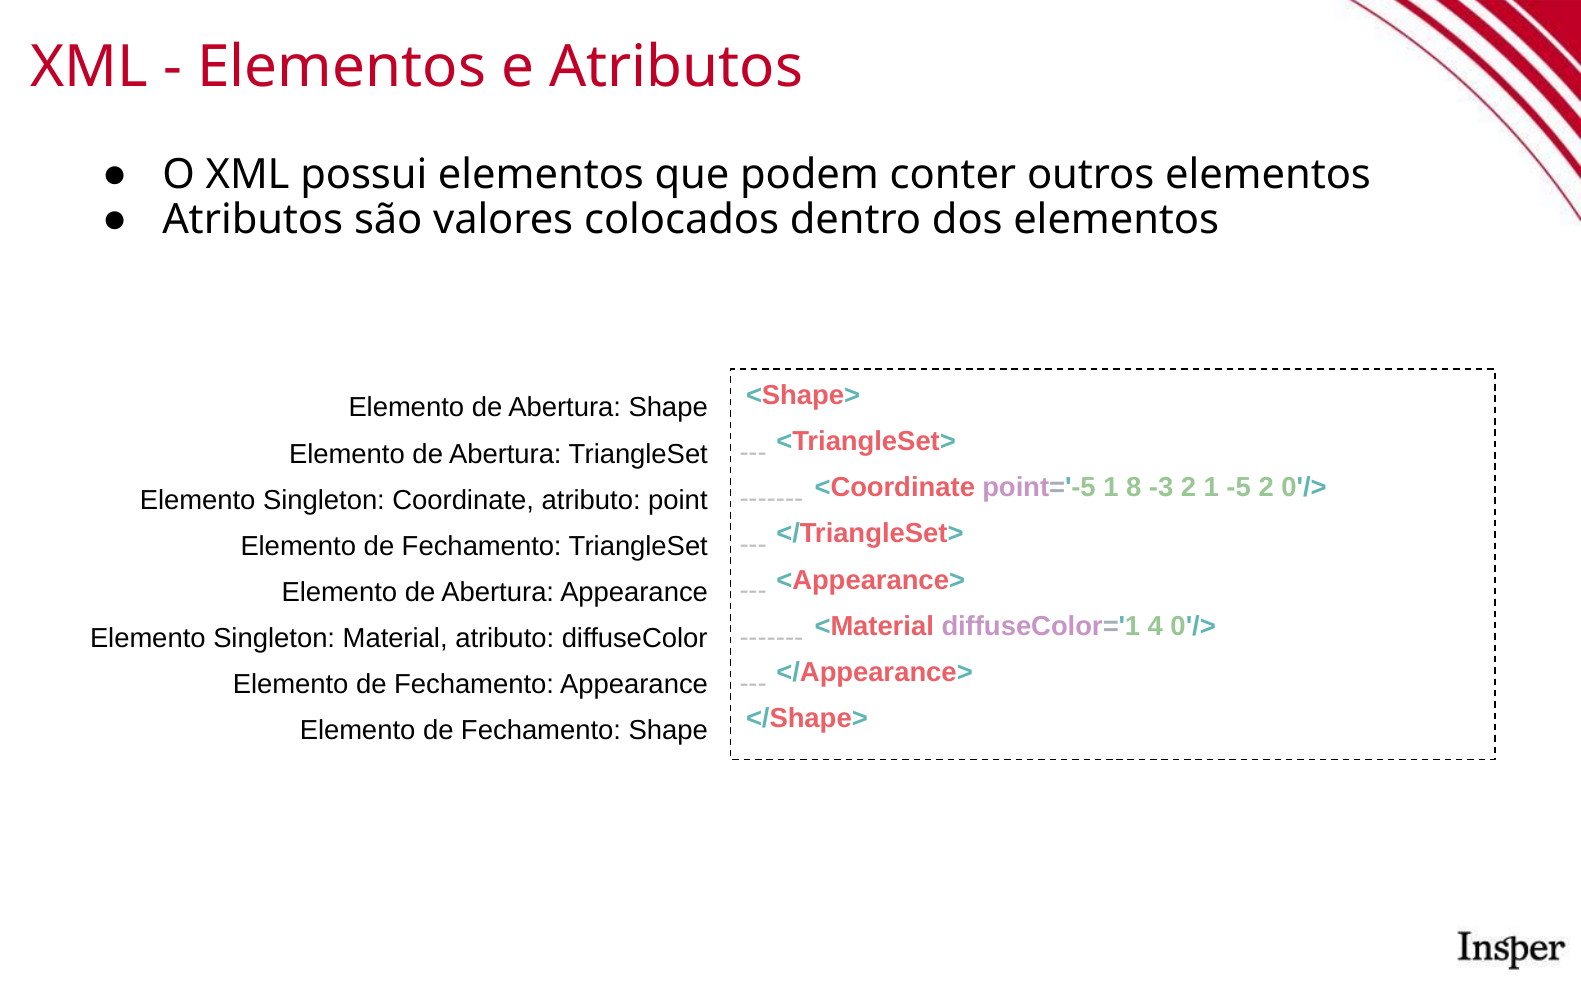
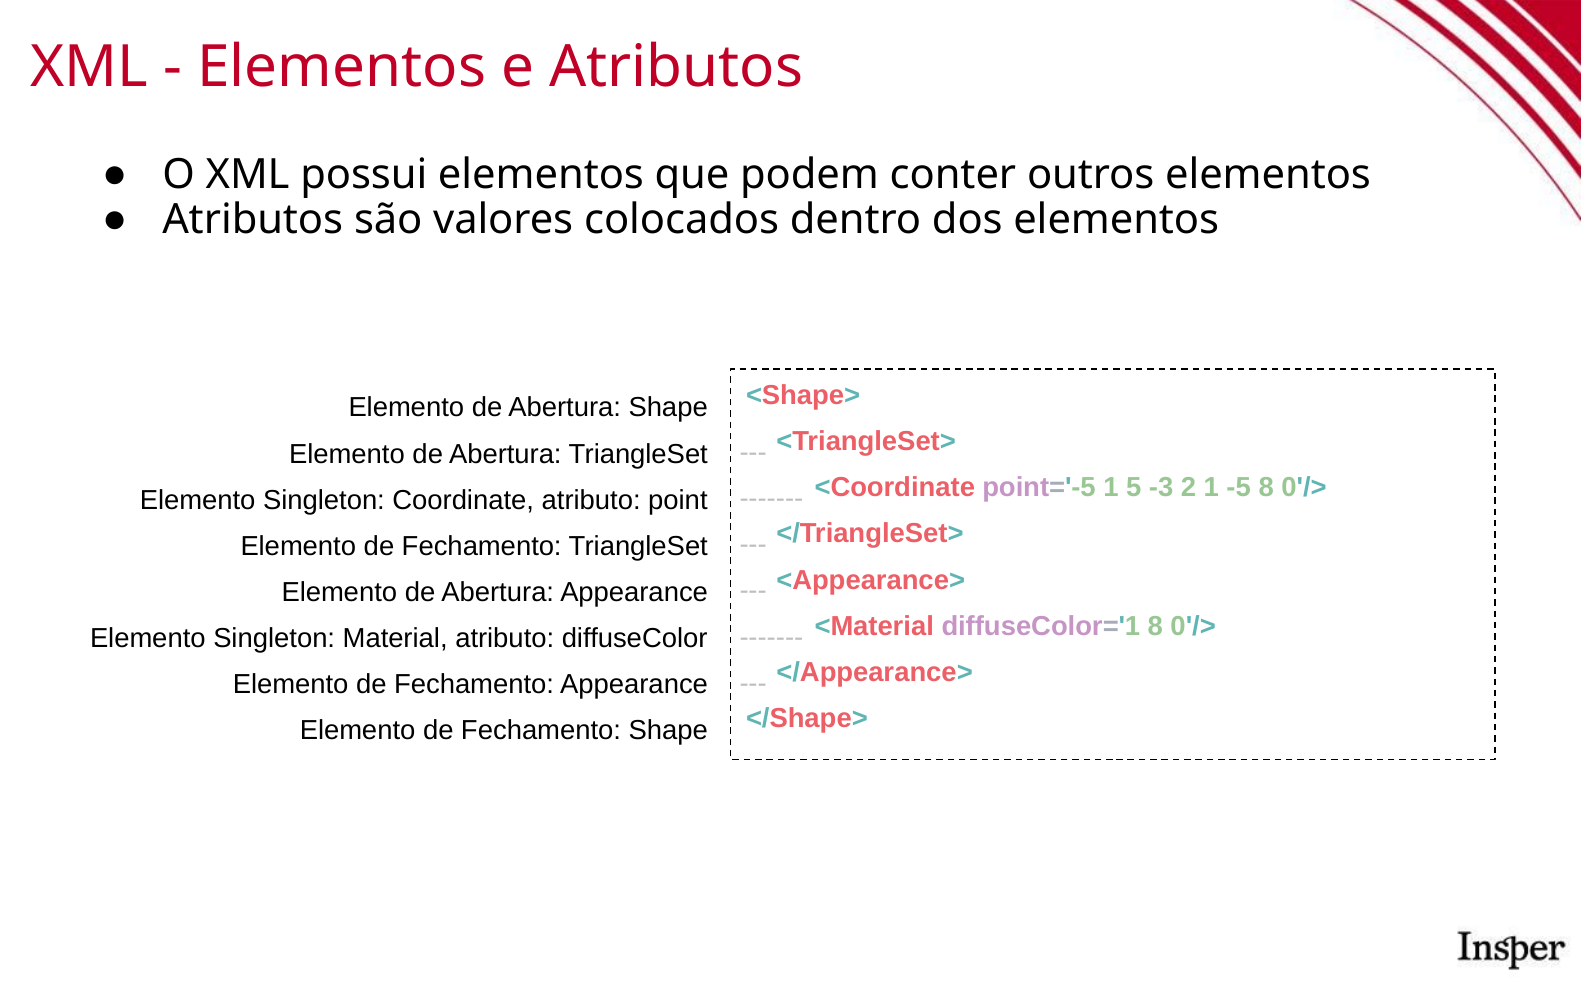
8: 8 -> 5 (1134, 488)
-5 2: 2 -> 8 (1266, 488)
diffuseColor='1 4: 4 -> 8 (1155, 626)
